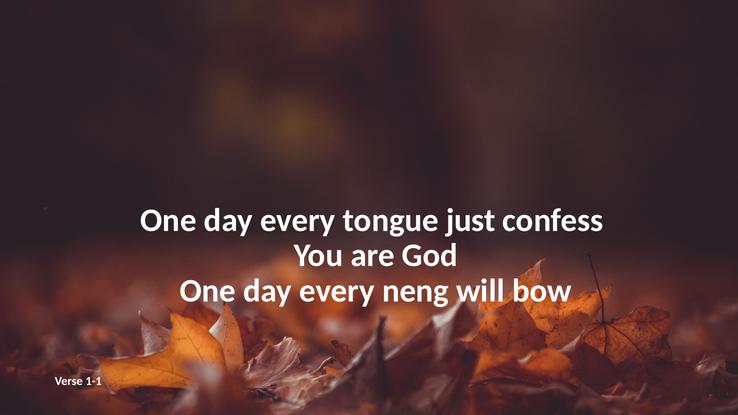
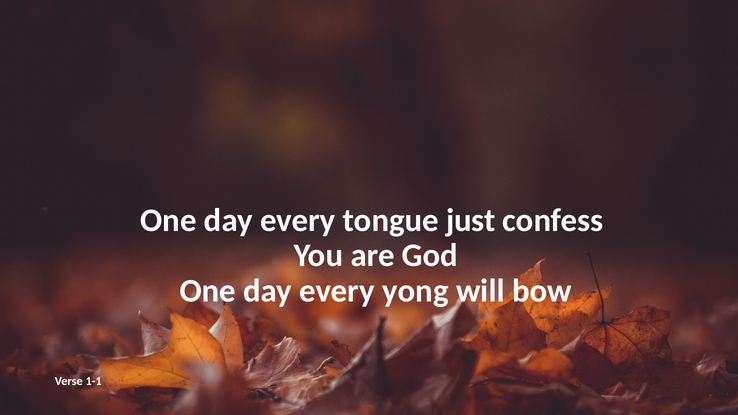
neng: neng -> yong (415, 291)
